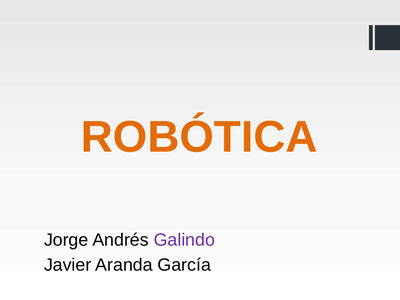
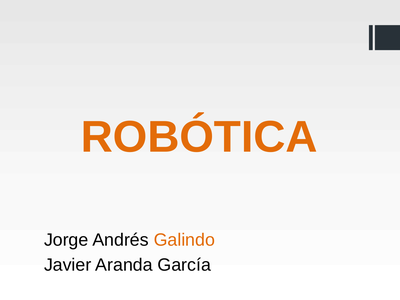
Galindo colour: purple -> orange (184, 240)
